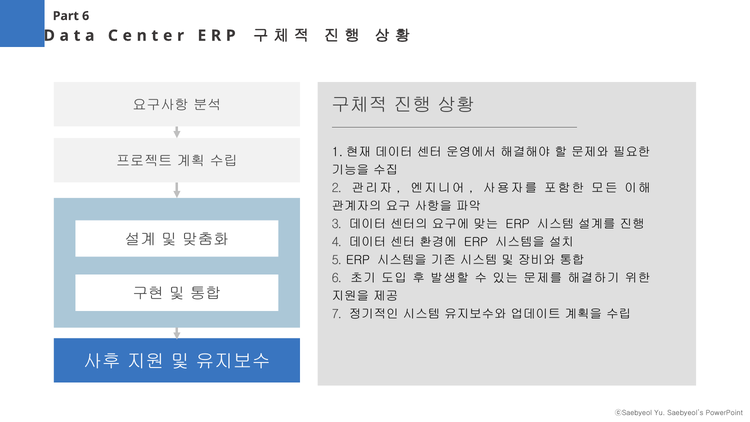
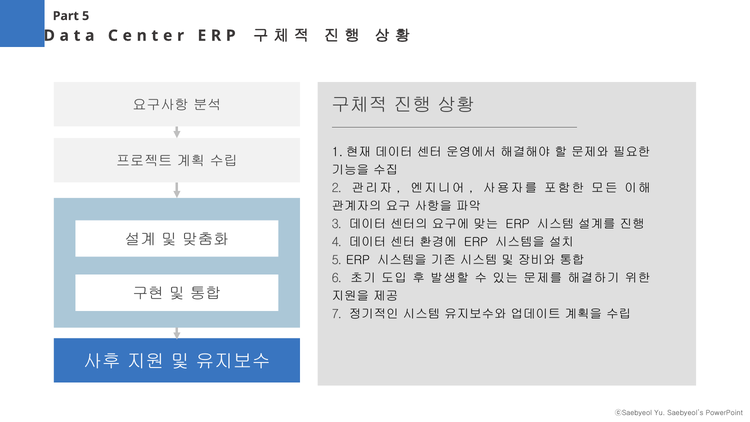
Part 6: 6 -> 5 (86, 16)
